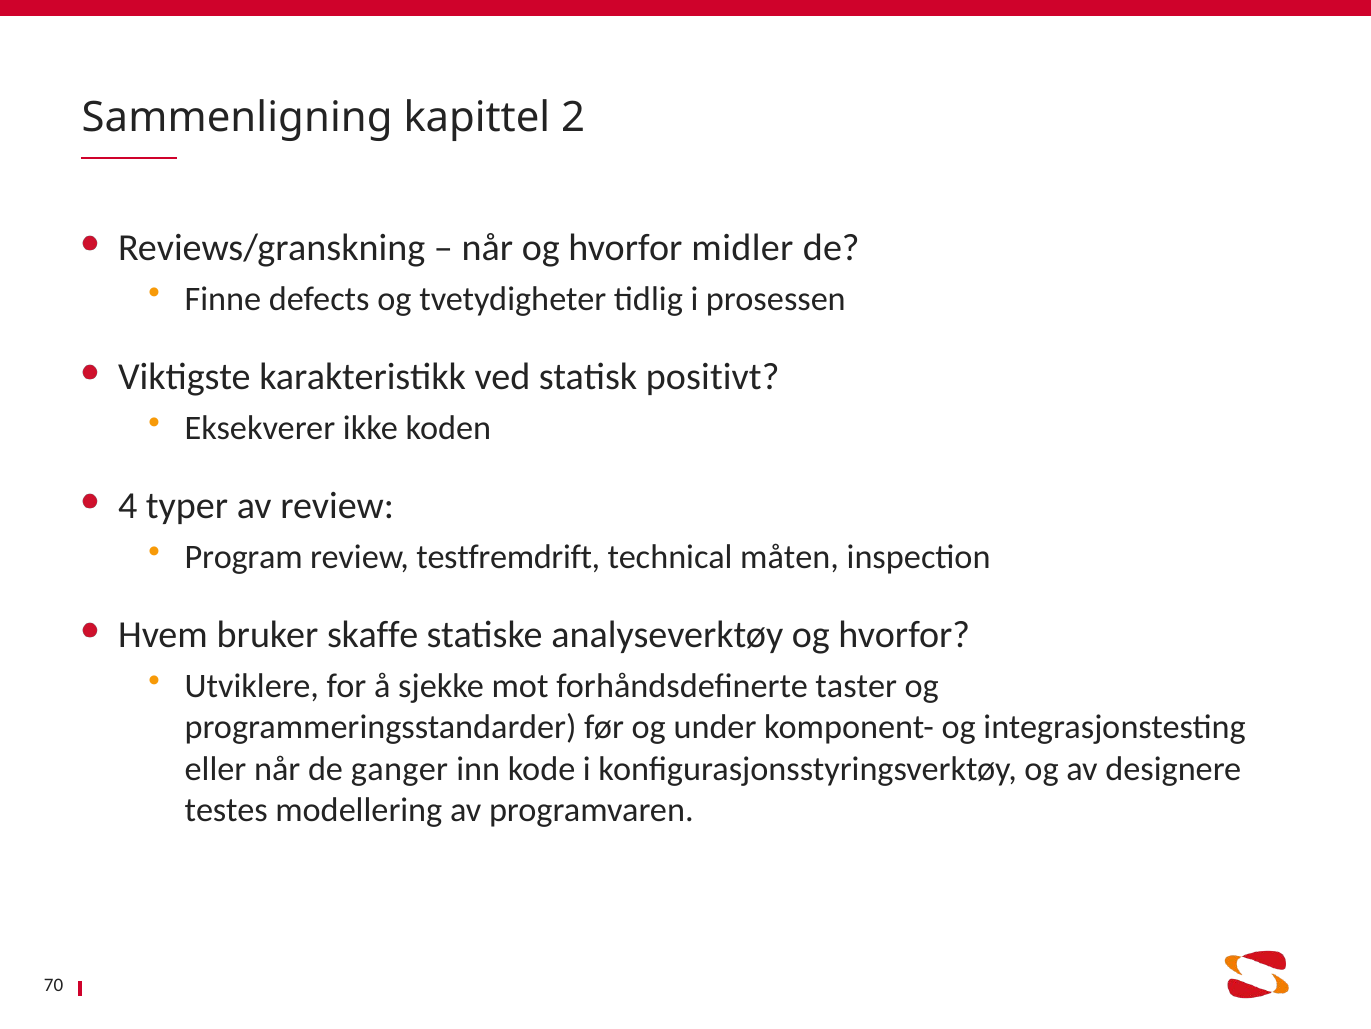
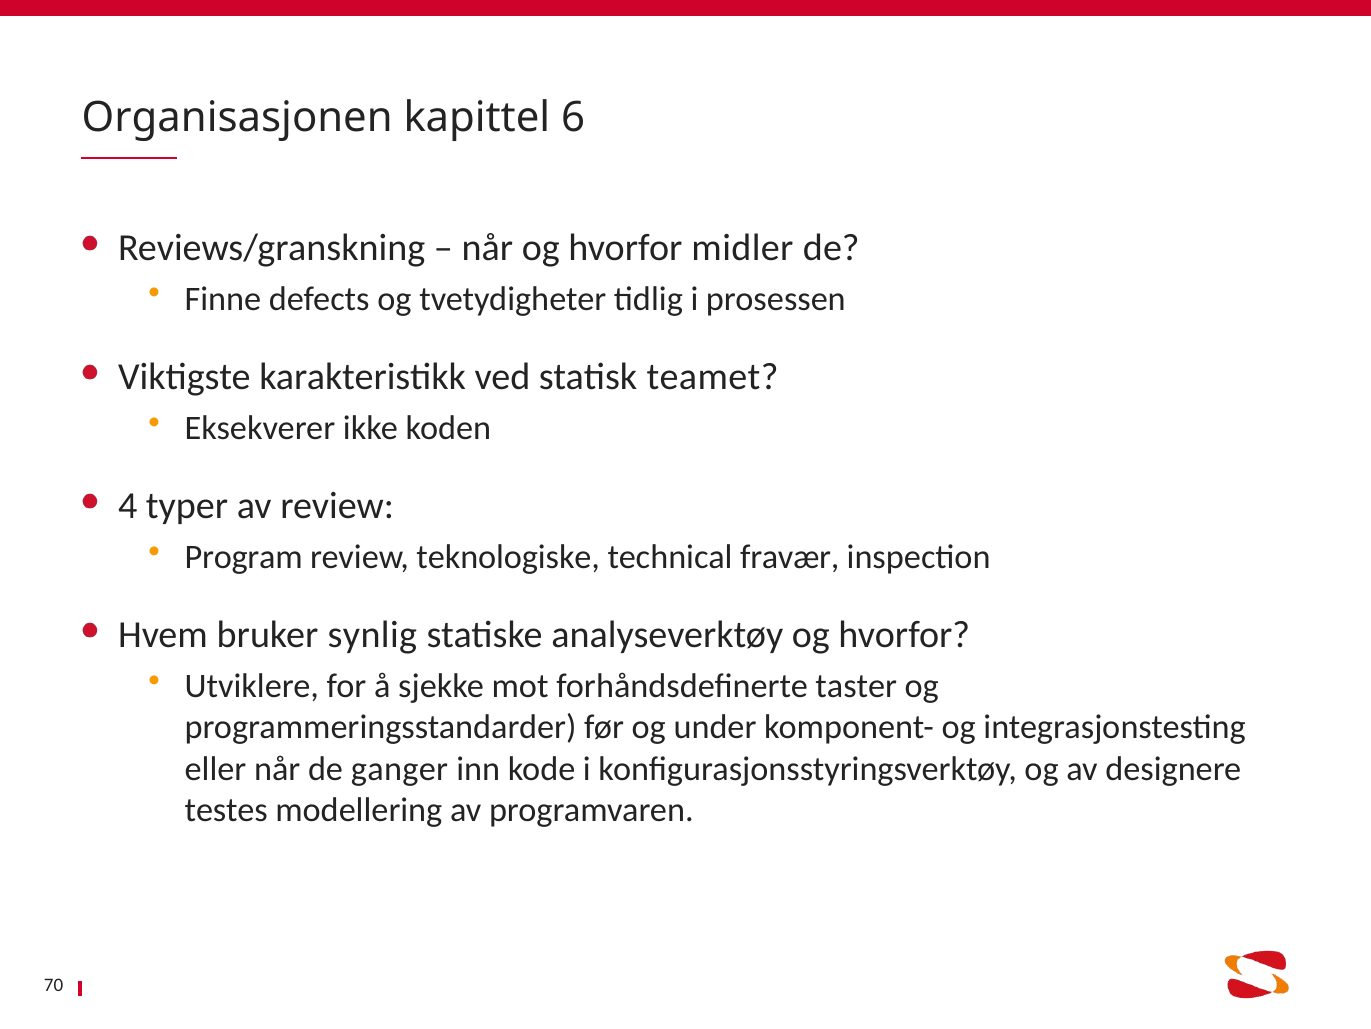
Sammenligning: Sammenligning -> Organisasjonen (237, 117)
2: 2 -> 6 (573, 117)
positivt: positivt -> teamet (713, 377)
testfremdrift: testfremdrift -> teknologiske (508, 557)
måten: måten -> fravær (790, 557)
skaffe: skaffe -> synlig (372, 635)
